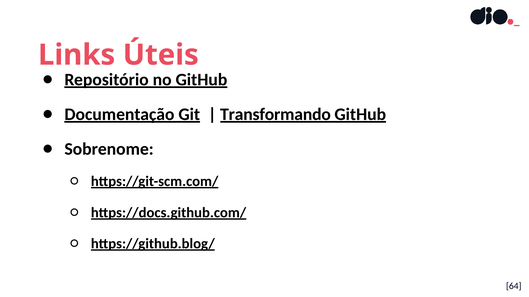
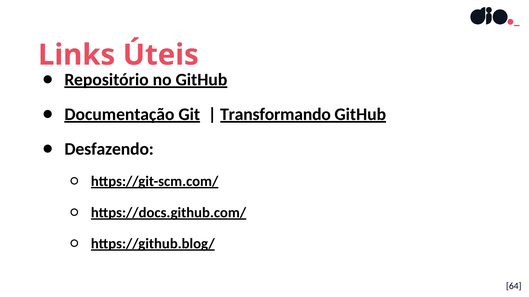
Sobrenome: Sobrenome -> Desfazendo (109, 149)
